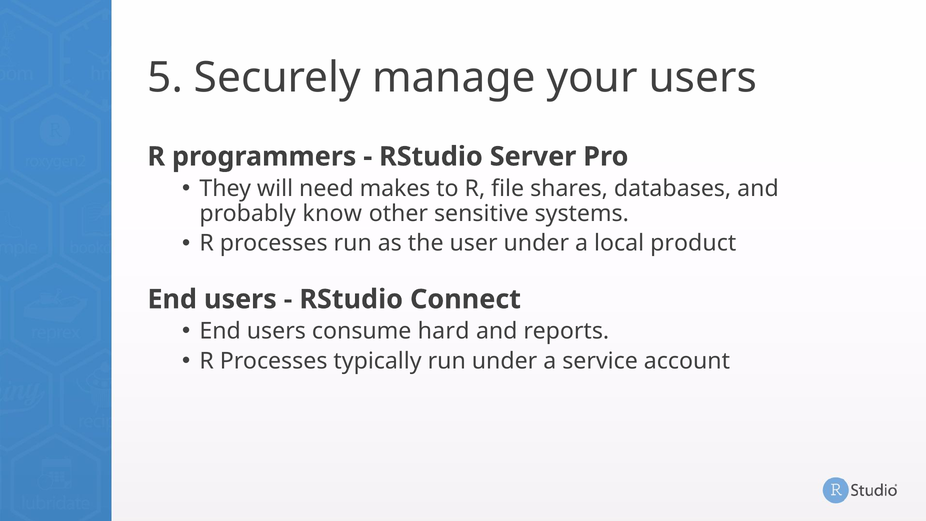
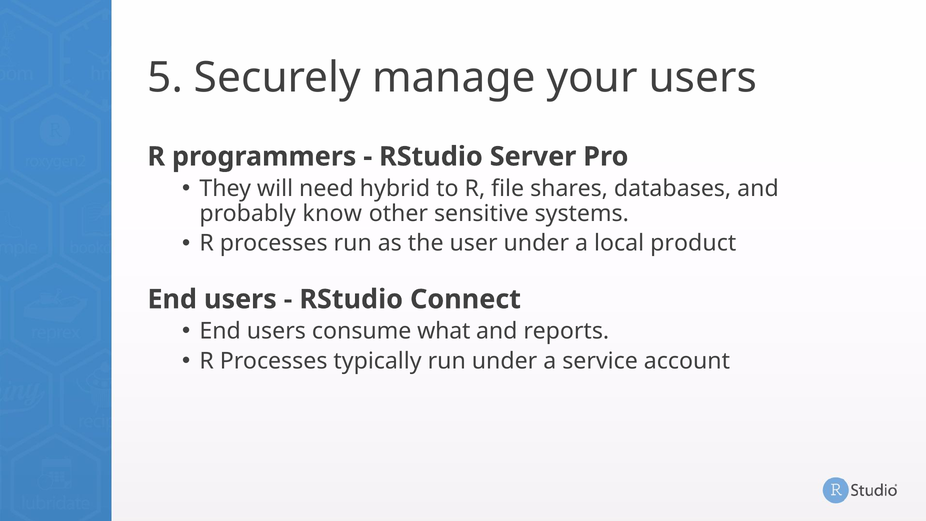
makes: makes -> hybrid (395, 188)
hard: hard -> what (444, 331)
